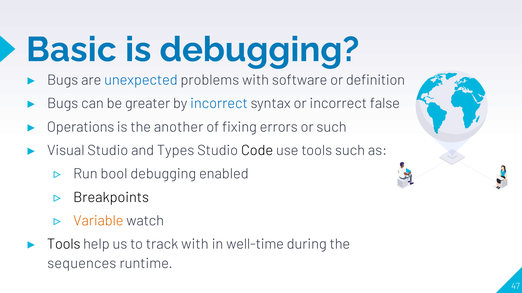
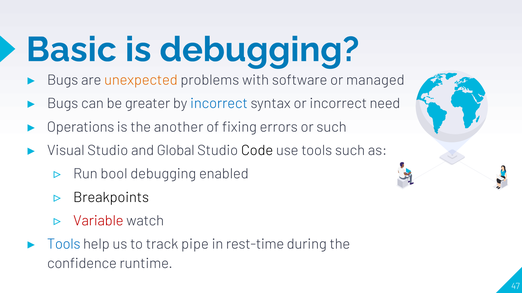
unexpected colour: blue -> orange (141, 80)
definition: definition -> managed (375, 80)
false: false -> need (385, 104)
Types: Types -> Global (176, 151)
Variable colour: orange -> red (98, 221)
Tools colour: black -> blue (64, 245)
track with: with -> pipe (195, 245)
well-time: well-time -> rest-time (255, 245)
sequences: sequences -> confidence (82, 264)
